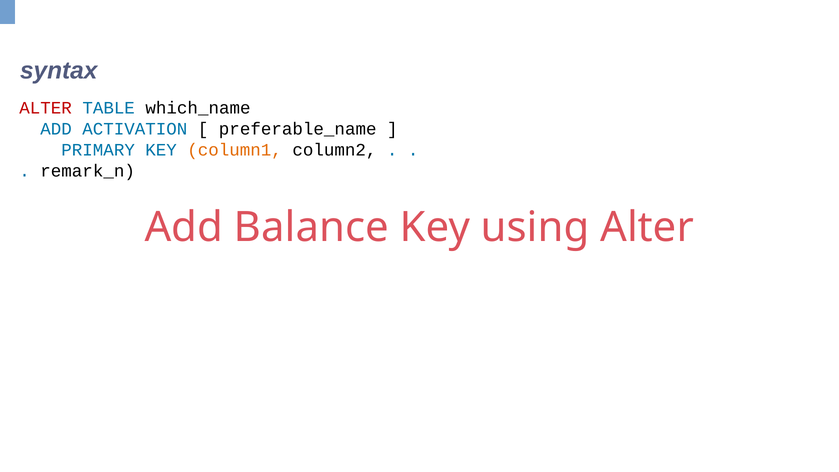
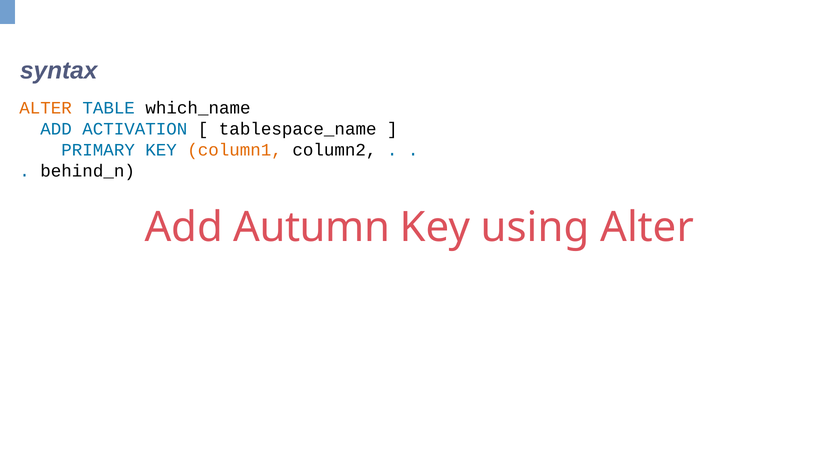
ALTER colour: red -> orange (46, 108)
preferable_name: preferable_name -> tablespace_name (298, 129)
remark_n: remark_n -> behind_n (88, 171)
Balance: Balance -> Autumn (312, 228)
